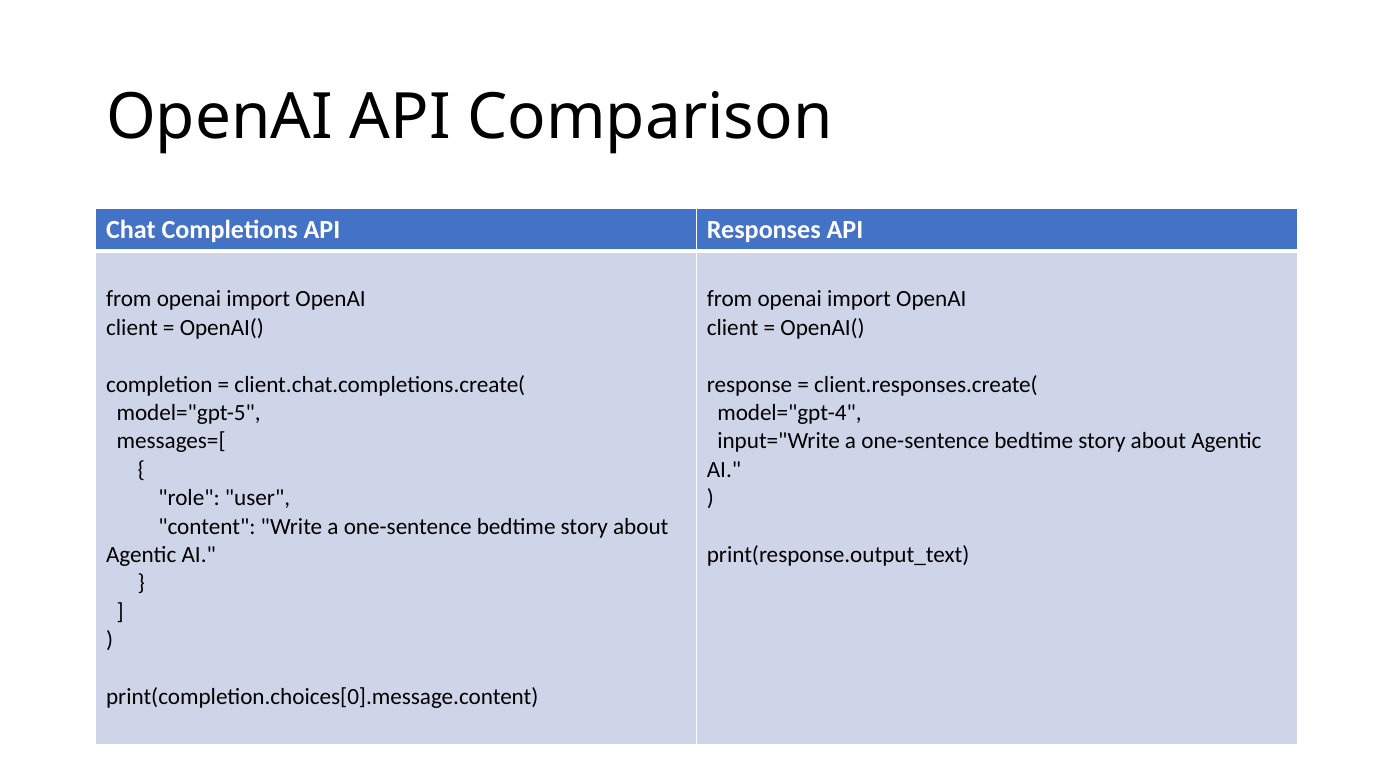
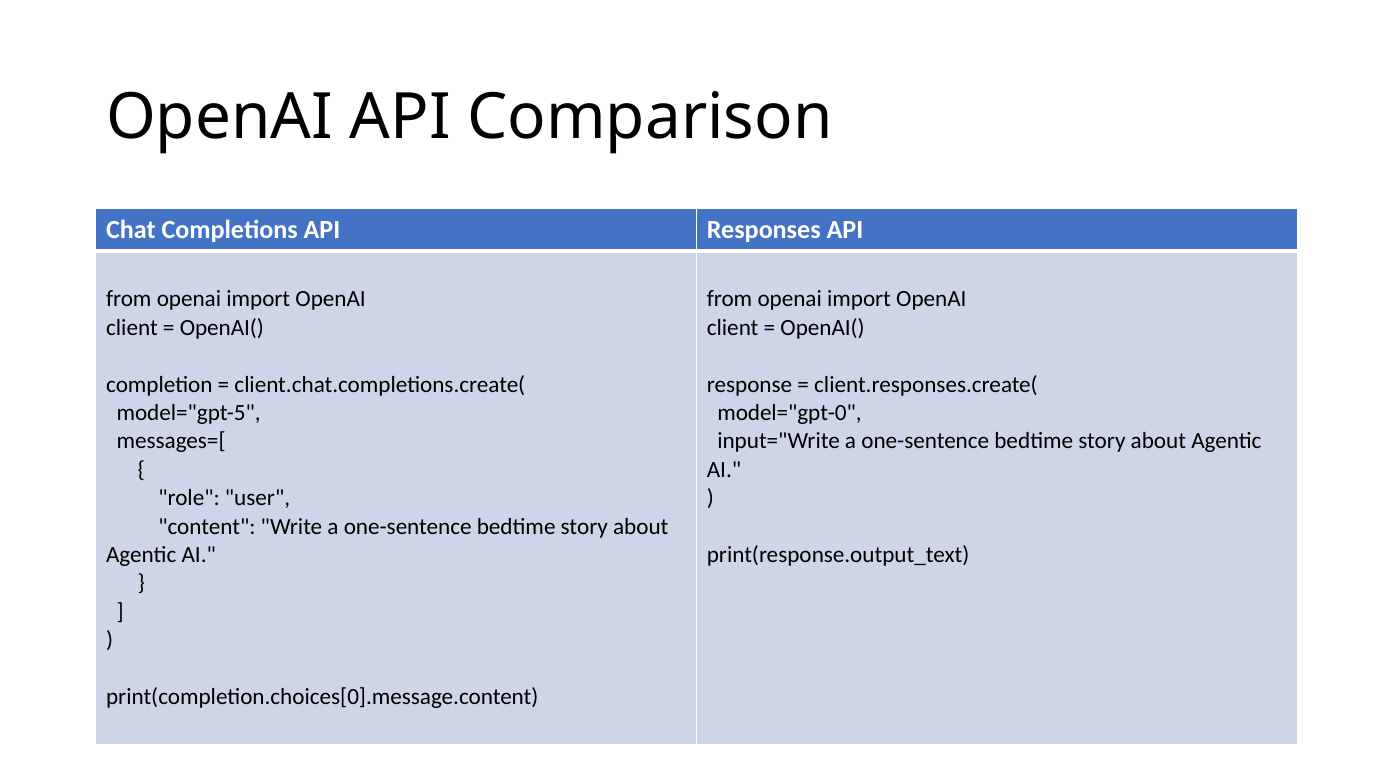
model="gpt-4: model="gpt-4 -> model="gpt-0 (789, 413)
